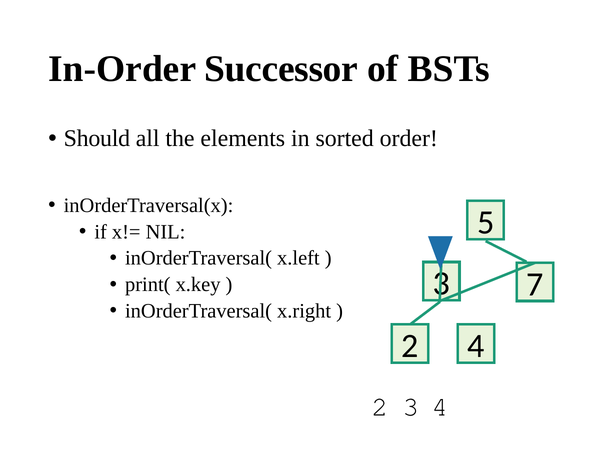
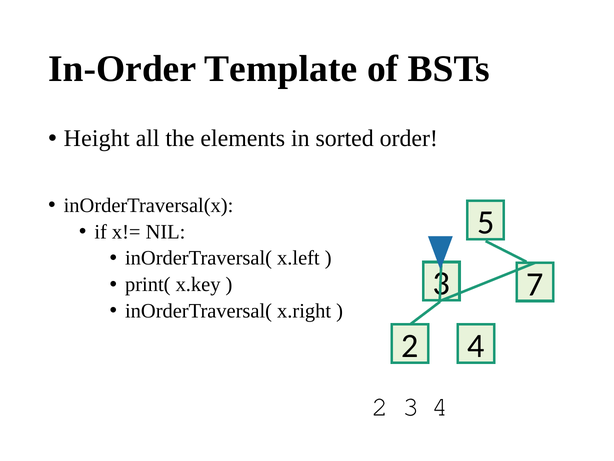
Successor: Successor -> Template (281, 69)
Should: Should -> Height (97, 138)
